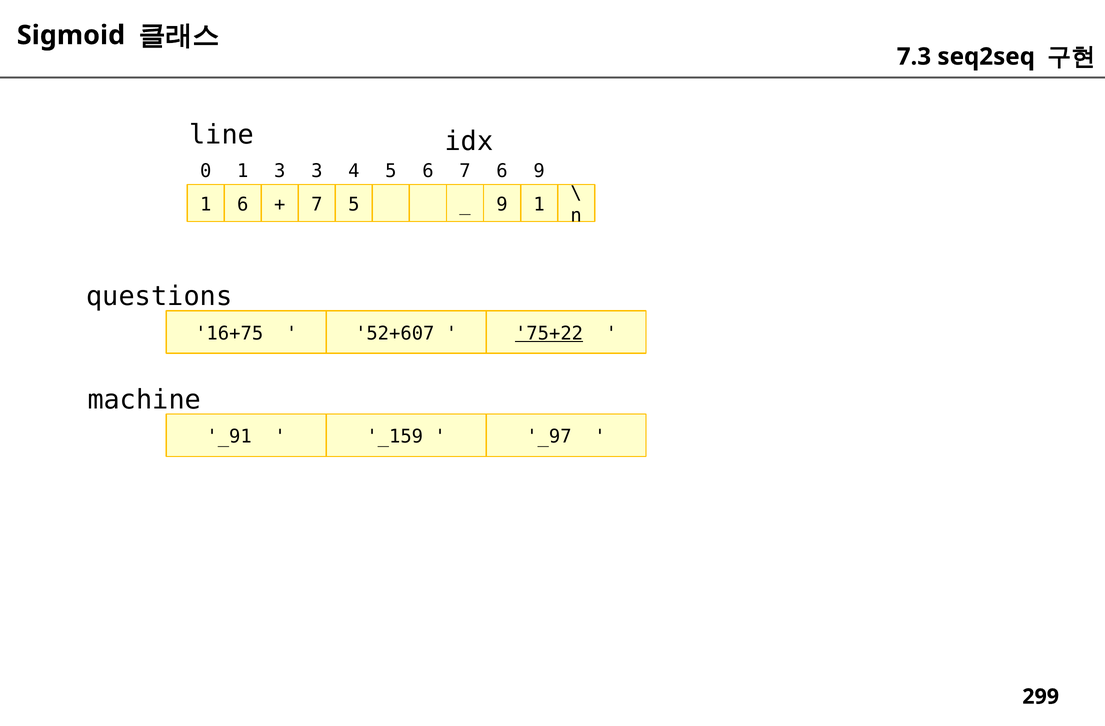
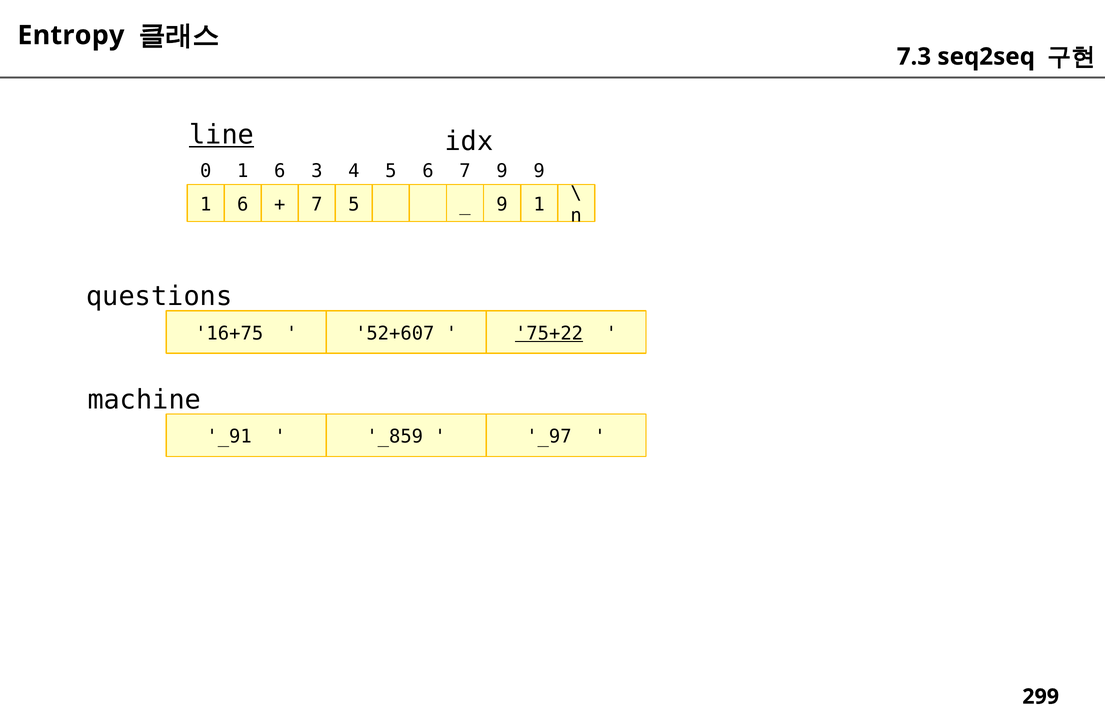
Sigmoid: Sigmoid -> Entropy (71, 35)
line underline: none -> present (222, 135)
0 1 3: 3 -> 6 (280, 171)
7 6: 6 -> 9 (502, 171)
_159: _159 -> _859 (395, 436)
